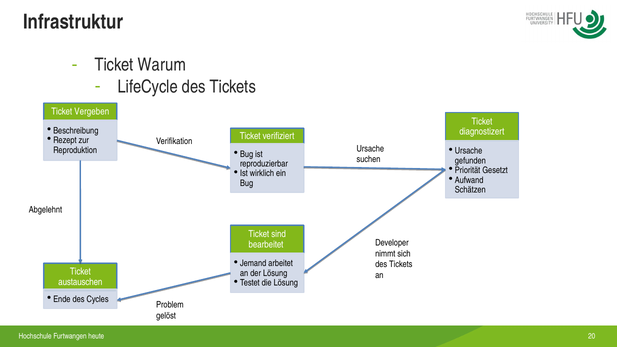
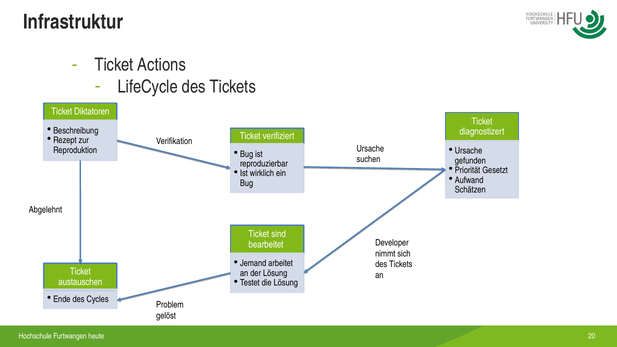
Warum: Warum -> Actions (162, 65)
Vergeben: Vergeben -> Diktatoren (92, 111)
